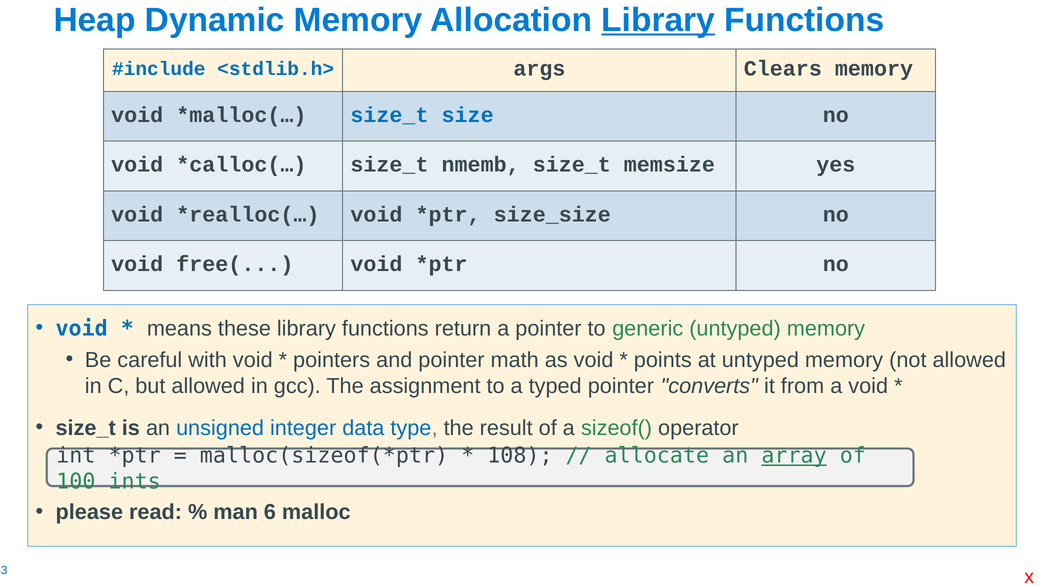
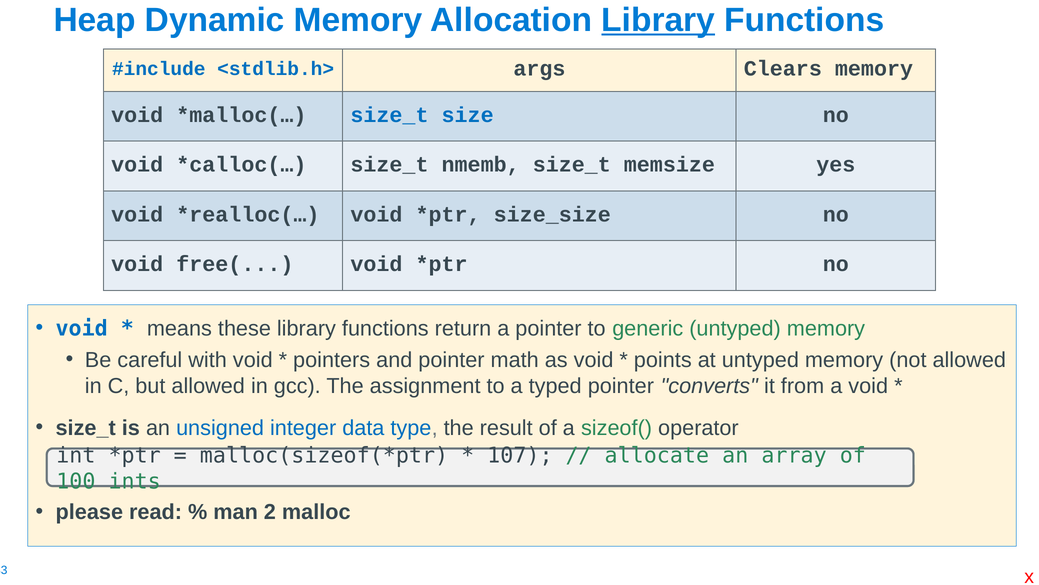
108: 108 -> 107 (520, 455)
array underline: present -> none (794, 455)
6: 6 -> 2 (270, 512)
